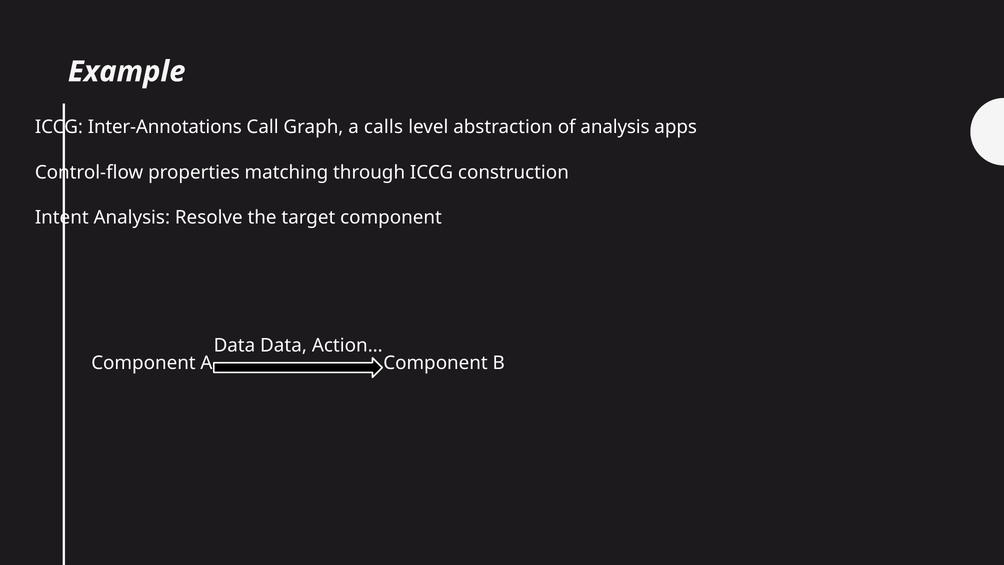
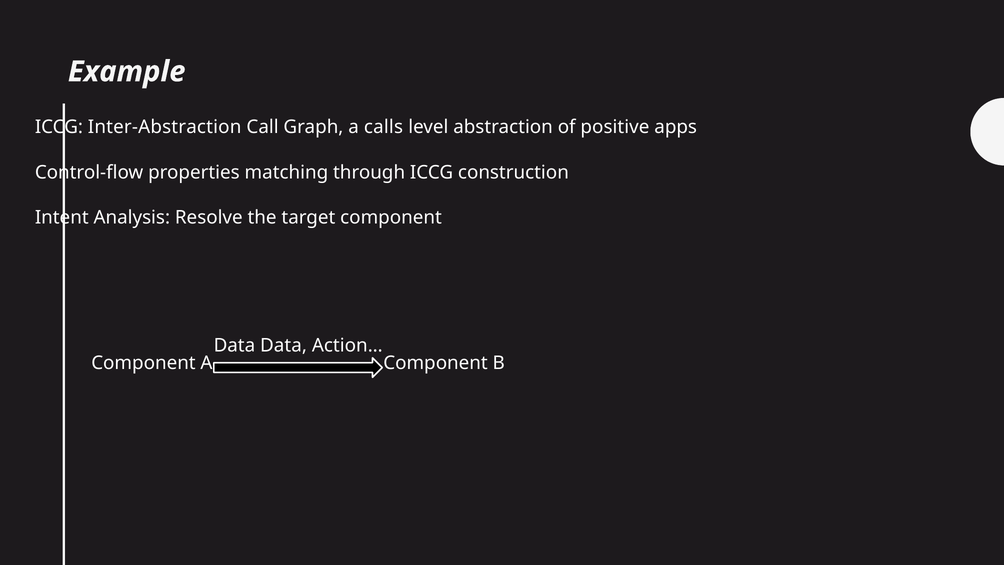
Inter-Annotations: Inter-Annotations -> Inter-Abstraction (165, 127)
of analysis: analysis -> positive (615, 127)
